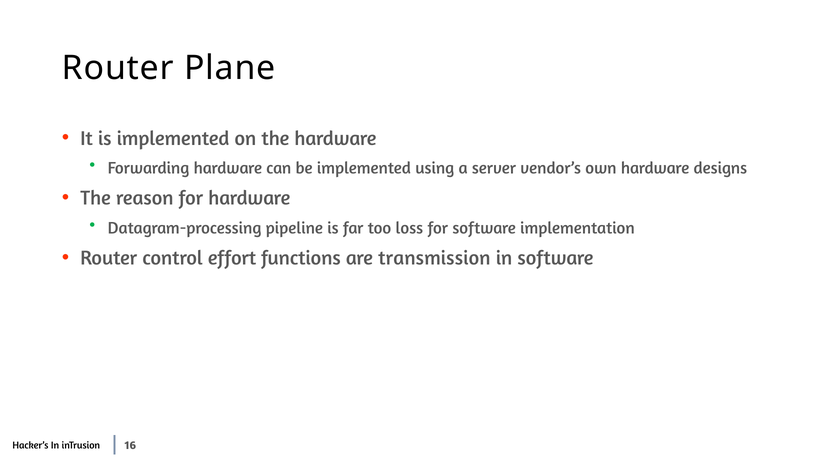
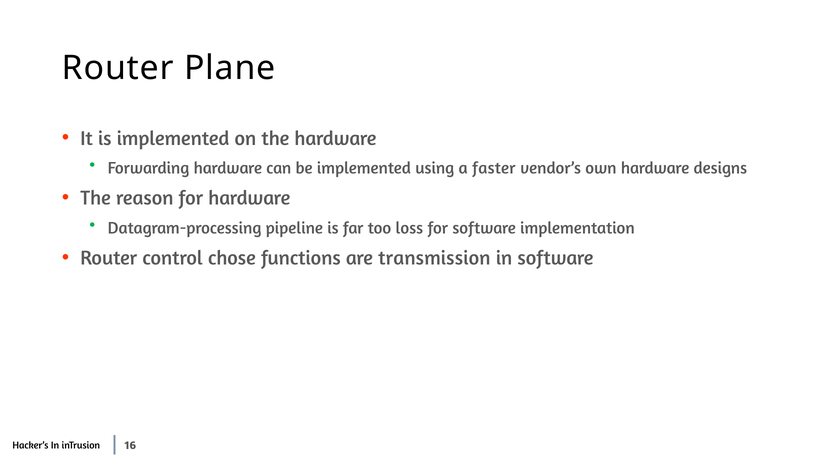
server: server -> faster (494, 168)
effort: effort -> chose (232, 258)
